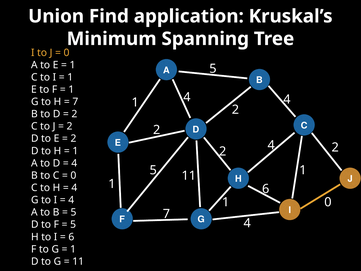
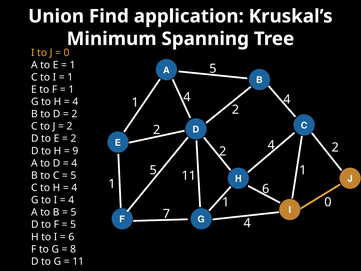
7: 7 -> 4 (75, 102)
1: 1 -> 9 (75, 151)
0: 0 -> 5 (73, 175)
1: 1 -> 8 (73, 249)
